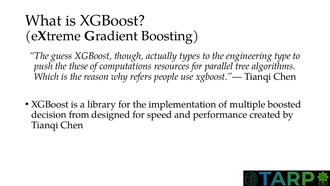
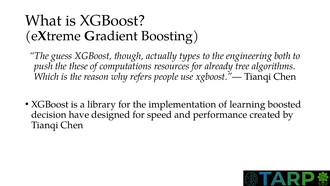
type: type -> both (283, 56)
parallel: parallel -> already (219, 66)
multiple: multiple -> learning (247, 104)
from: from -> have (79, 115)
